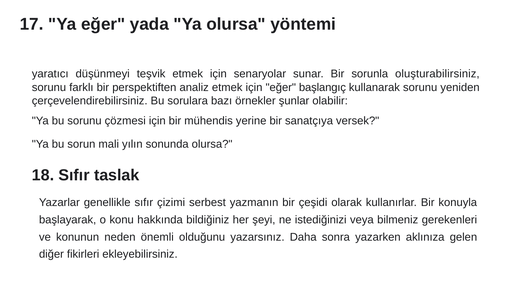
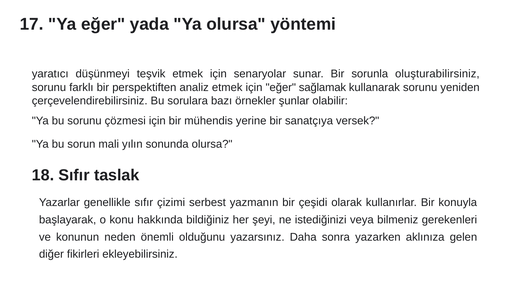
başlangıç: başlangıç -> sağlamak (322, 87)
